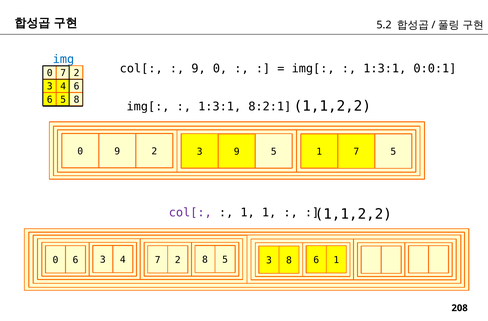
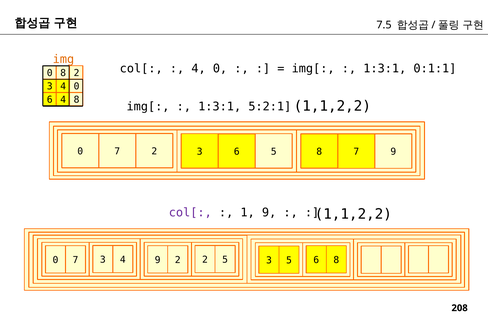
5.2: 5.2 -> 7.5 (384, 25)
img colour: blue -> orange (63, 59)
9: 9 -> 4 (199, 68)
0:0:1: 0:0:1 -> 0:1:1 (435, 68)
0 7: 7 -> 8 (63, 73)
3 4 6: 6 -> 0 (77, 86)
6 5: 5 -> 4 (63, 100)
8:2:1: 8:2:1 -> 5:2:1 (270, 106)
9: 9 -> 7 (117, 151)
3 9: 9 -> 6 (237, 151)
5 1: 1 -> 8 (319, 151)
7 5: 5 -> 9 (393, 152)
1 1: 1 -> 9 (269, 212)
6: 6 -> 7 (76, 260)
4 7: 7 -> 9 (158, 260)
2 8: 8 -> 2 (205, 259)
3 8: 8 -> 5 (289, 260)
6 1: 1 -> 8 (336, 260)
